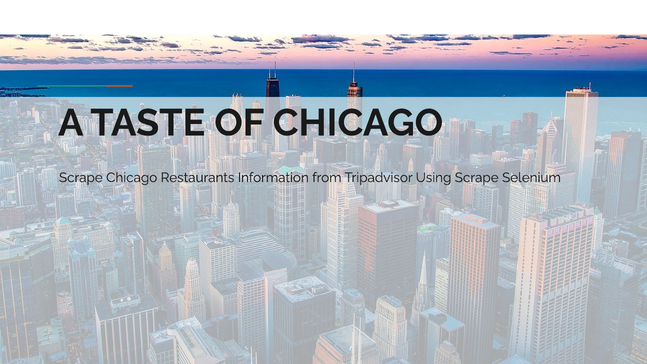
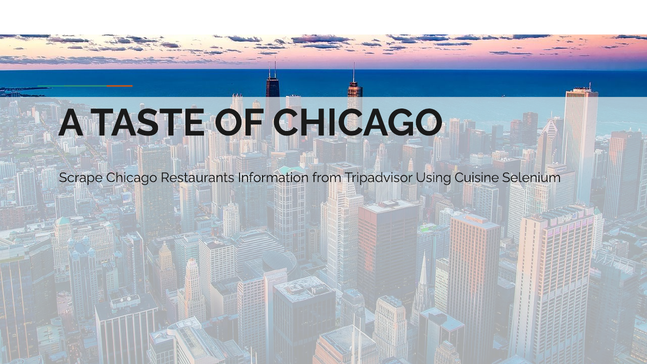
Using Scrape: Scrape -> Cuisine (477, 178)
